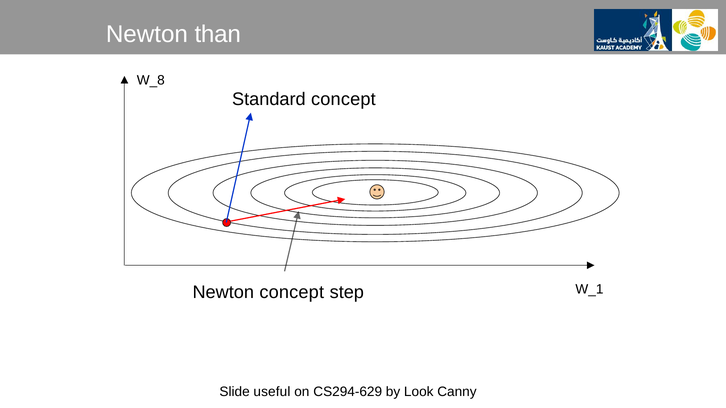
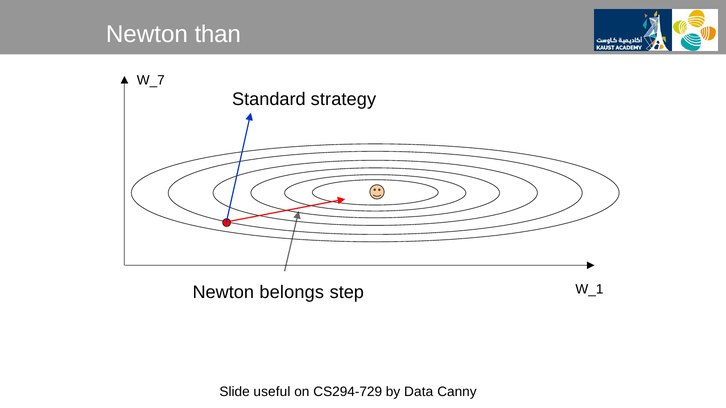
W_8: W_8 -> W_7 (151, 80)
Standard concept: concept -> strategy (343, 99)
Newton concept: concept -> belongs (292, 293)
CS294-629: CS294-629 -> CS294-729 (348, 392)
Look: Look -> Data (419, 392)
